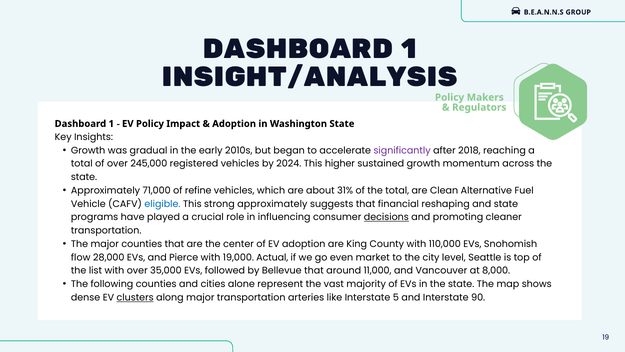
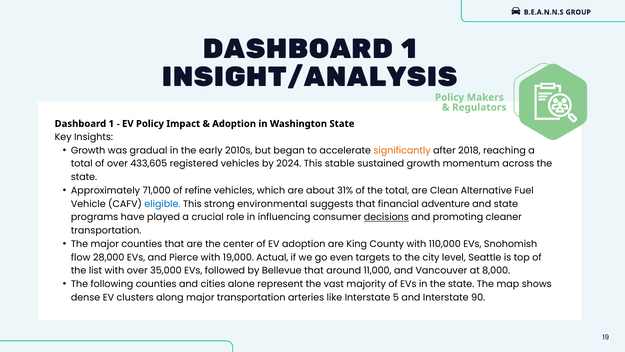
significantly colour: purple -> orange (402, 150)
245,000: 245,000 -> 433,605 (149, 164)
higher: higher -> stable (340, 164)
strong approximately: approximately -> environmental (272, 204)
reshaping: reshaping -> adventure (446, 204)
market: market -> targets (373, 257)
clusters underline: present -> none (135, 297)
